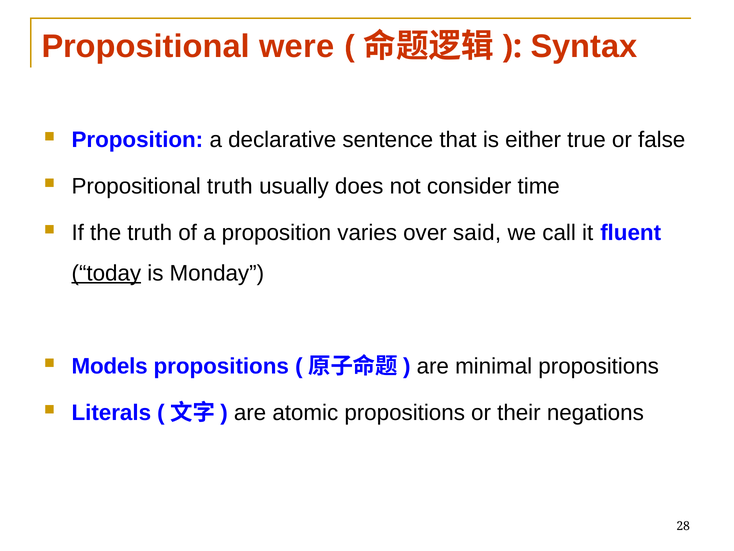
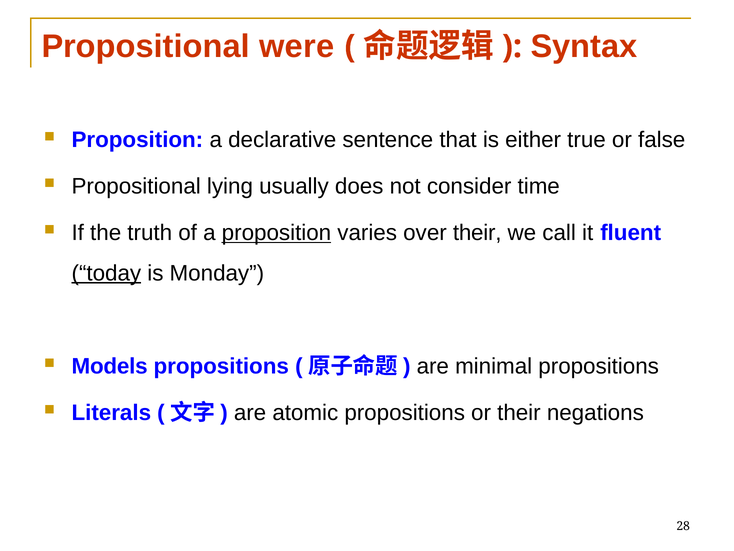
Propositional truth: truth -> lying (230, 186)
proposition underline: none -> present (276, 233)
over said: said -> their (477, 233)
